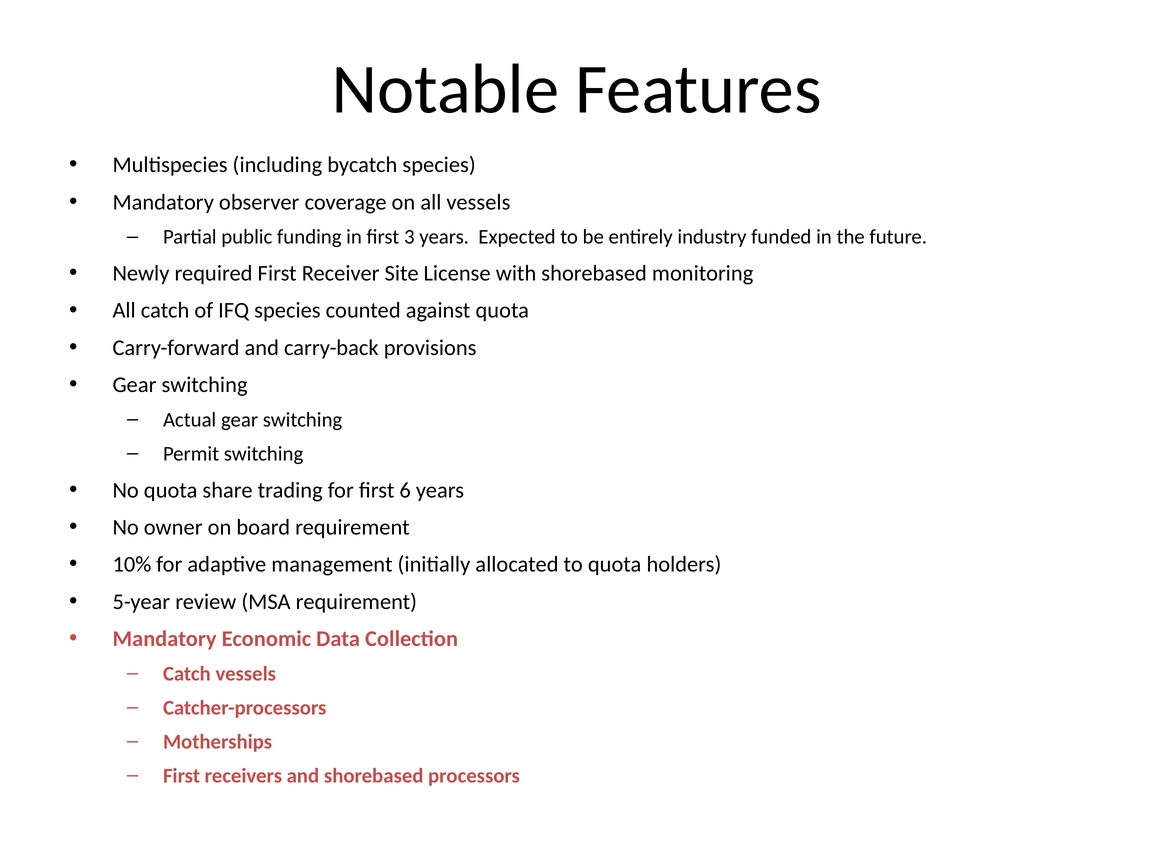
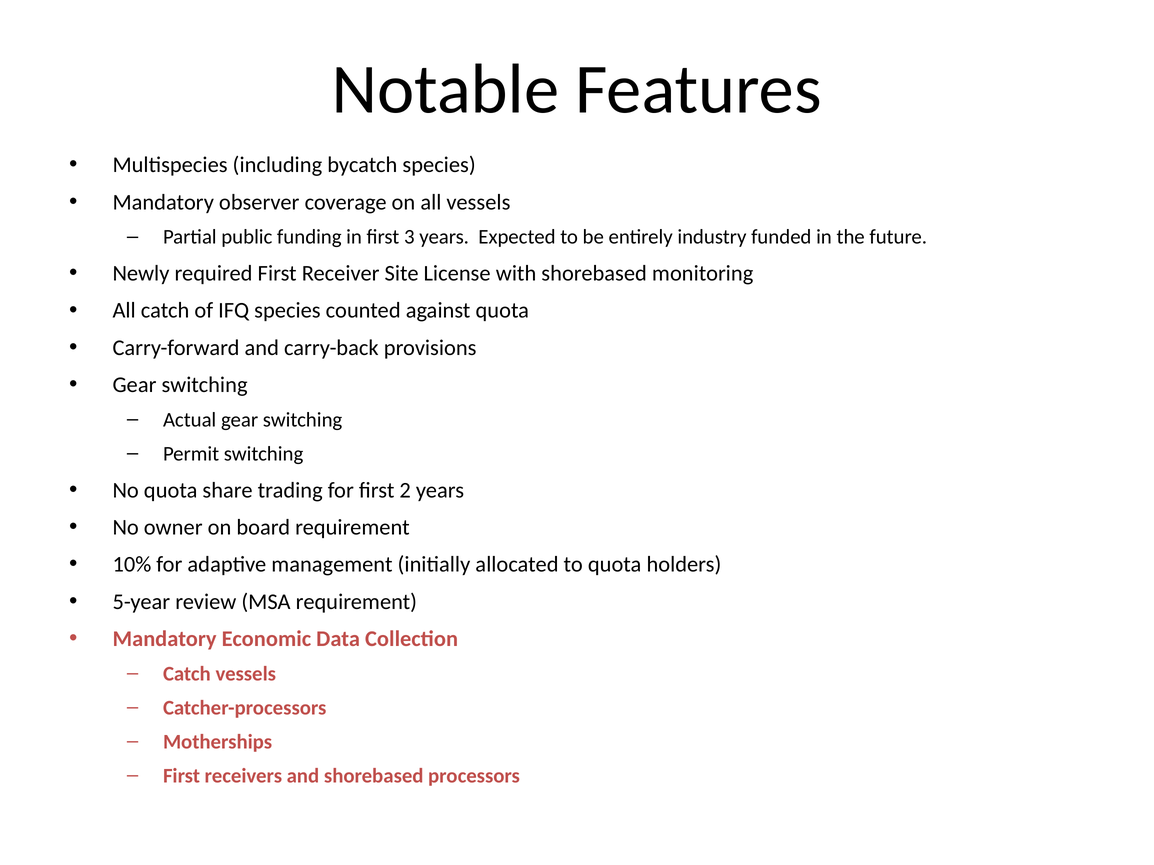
6: 6 -> 2 (405, 490)
